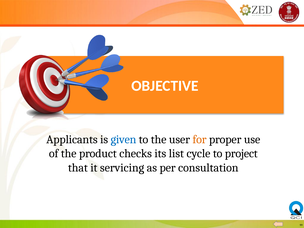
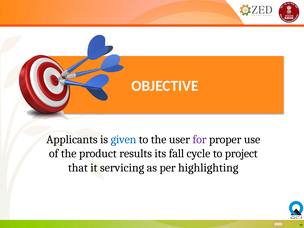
for colour: orange -> purple (200, 139)
checks: checks -> results (136, 154)
list: list -> fall (176, 154)
consultation: consultation -> highlighting (208, 168)
